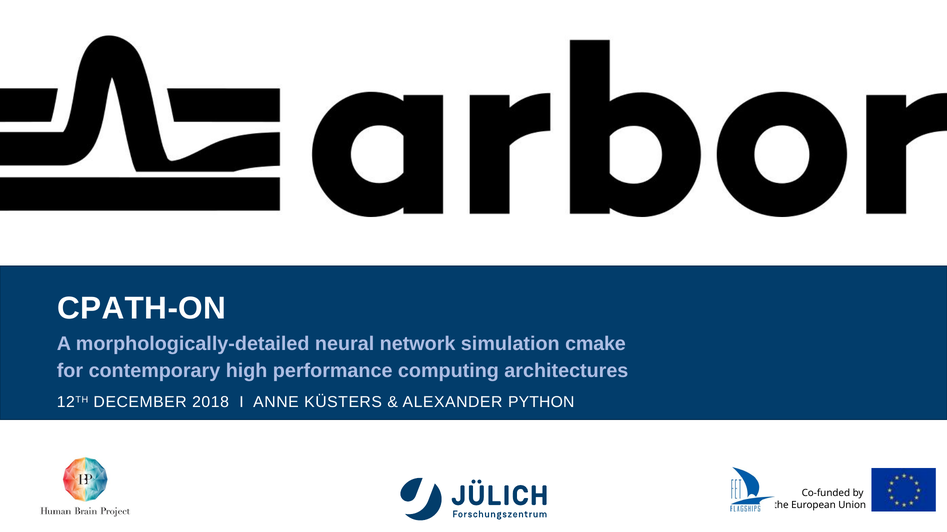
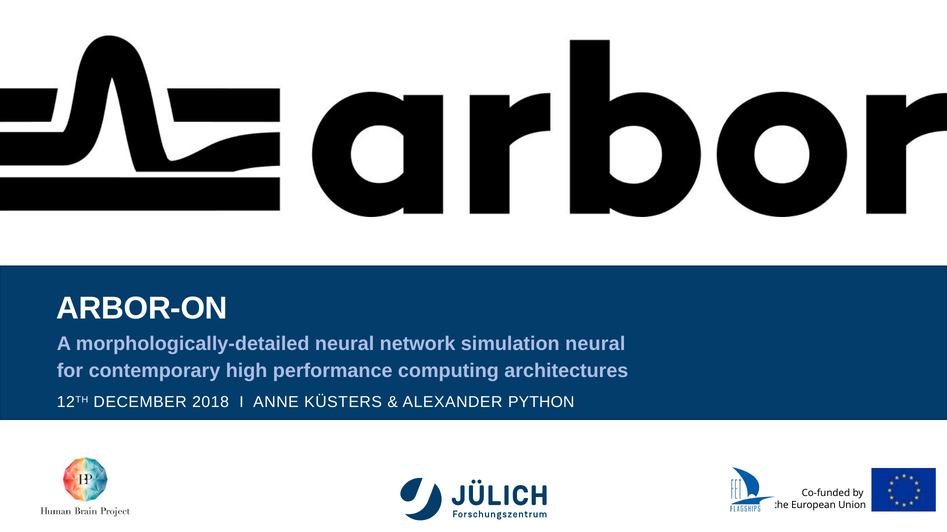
CPATH-ON: CPATH-ON -> ARBOR-ON (142, 309)
simulation cmake: cmake -> neural (595, 344)
